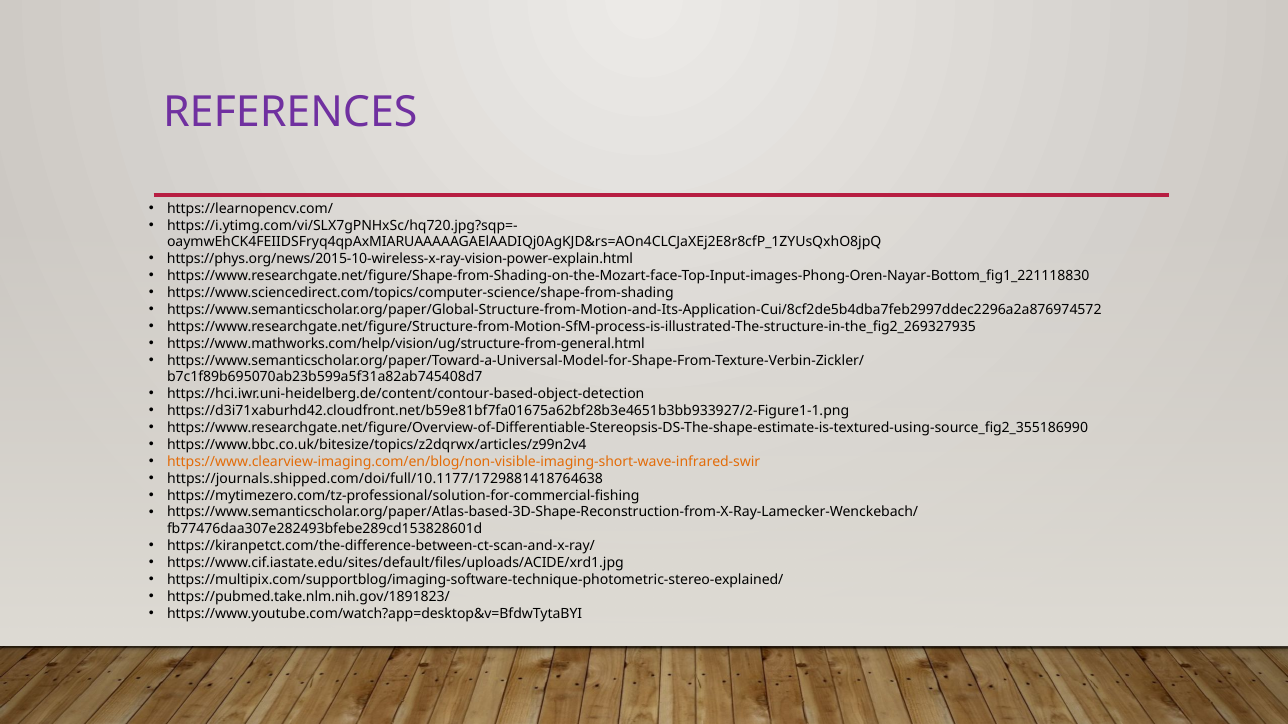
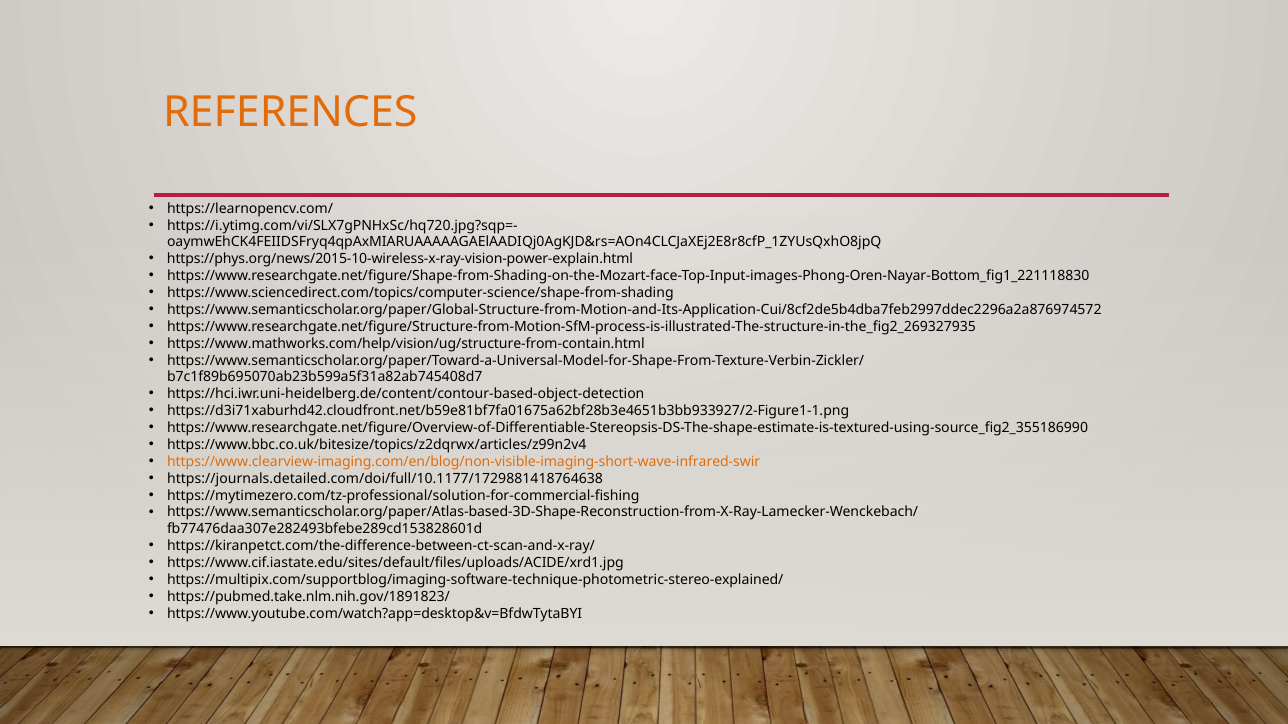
REFERENCES colour: purple -> orange (290, 113)
https://www.mathworks.com/help/vision/ug/structure-from-general.html: https://www.mathworks.com/help/vision/ug/structure-from-general.html -> https://www.mathworks.com/help/vision/ug/structure-from-contain.html (406, 344)
https://journals.shipped.com/doi/full/10.1177/1729881418764638: https://journals.shipped.com/doi/full/10.1177/1729881418764638 -> https://journals.detailed.com/doi/full/10.1177/1729881418764638 (385, 479)
